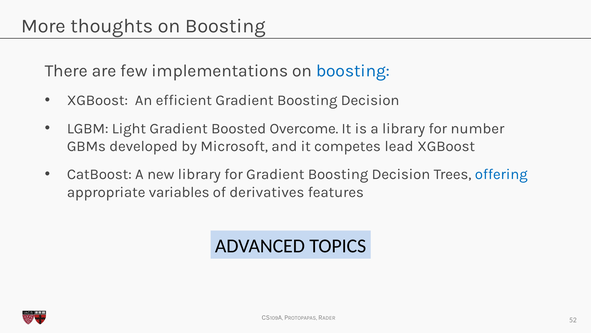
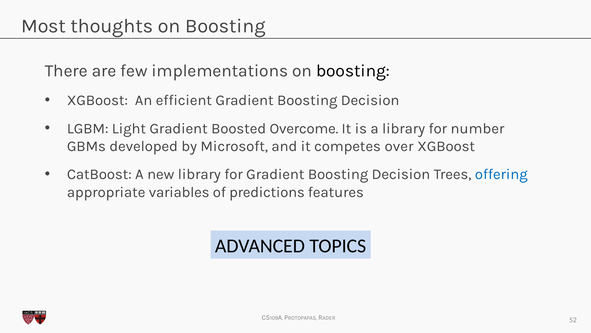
More: More -> Most (44, 26)
boosting colour: blue -> black (353, 71)
lead: lead -> over (399, 146)
derivatives: derivatives -> predictions (267, 192)
